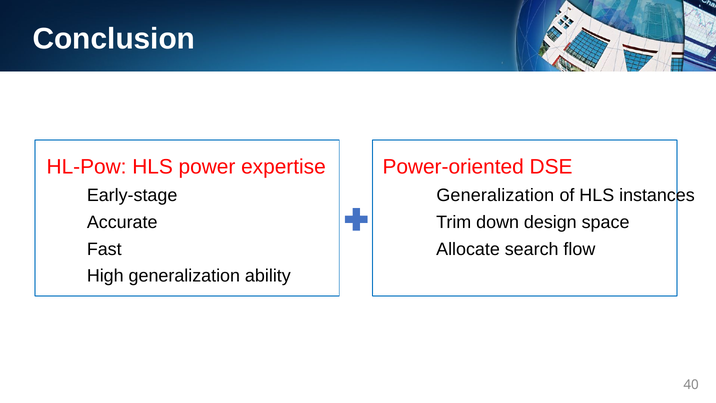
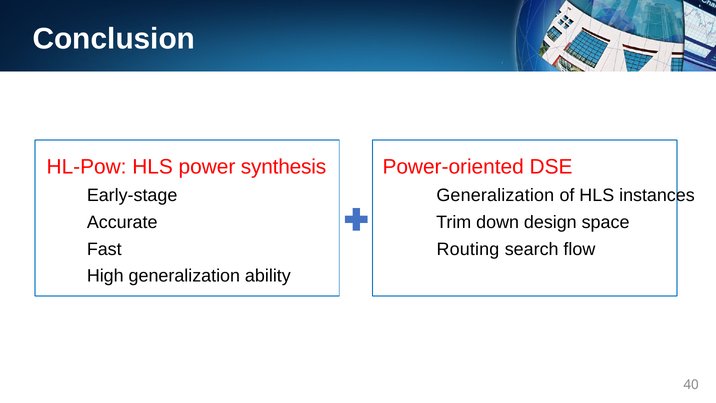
expertise: expertise -> synthesis (284, 167)
Allocate: Allocate -> Routing (468, 249)
